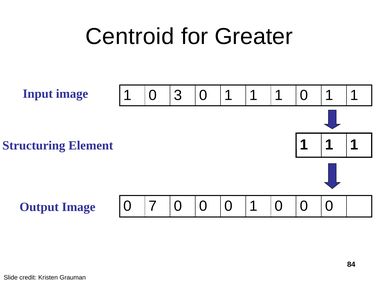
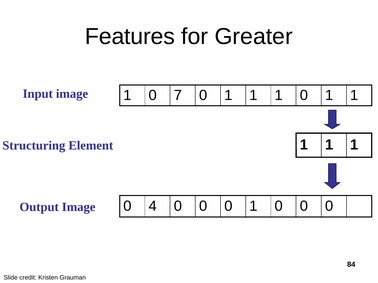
Centroid: Centroid -> Features (130, 37)
3: 3 -> 7 (178, 95)
7: 7 -> 4 (153, 206)
